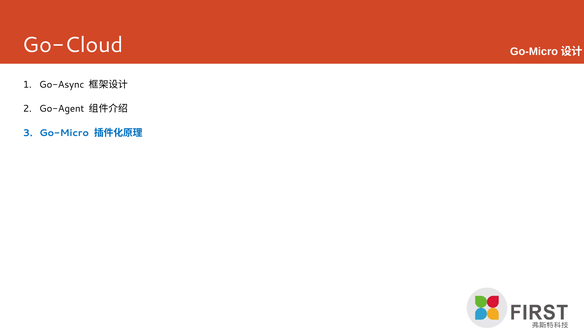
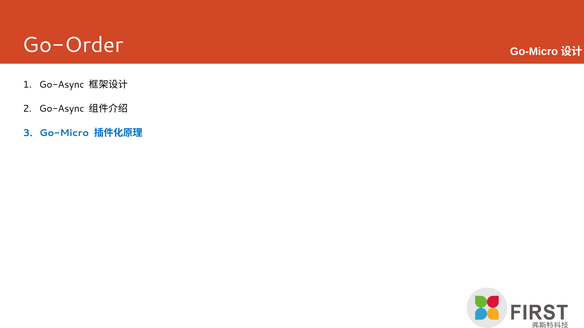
Go-Cloud: Go-Cloud -> Go-Order (73, 45)
Go-Agent: Go-Agent -> Go-Async (62, 109)
